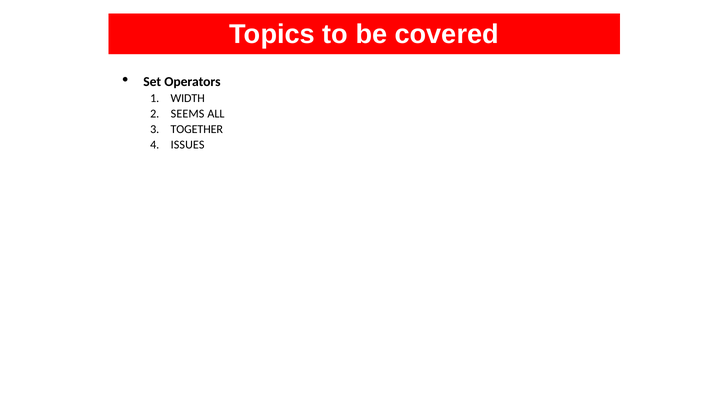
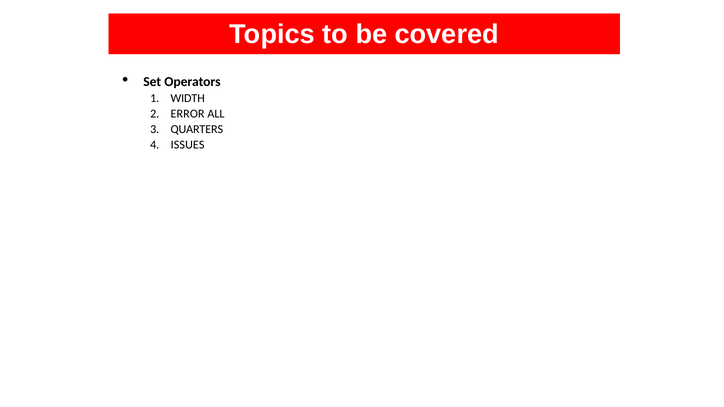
SEEMS: SEEMS -> ERROR (188, 114)
TOGETHER: TOGETHER -> QUARTERS (197, 129)
